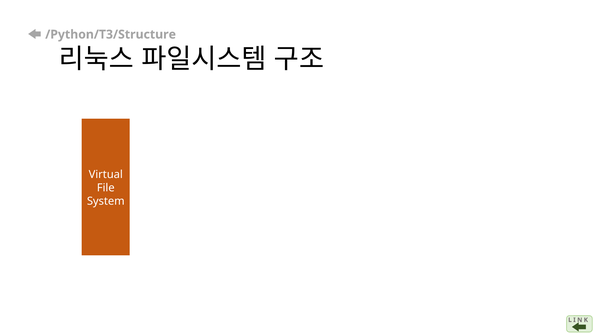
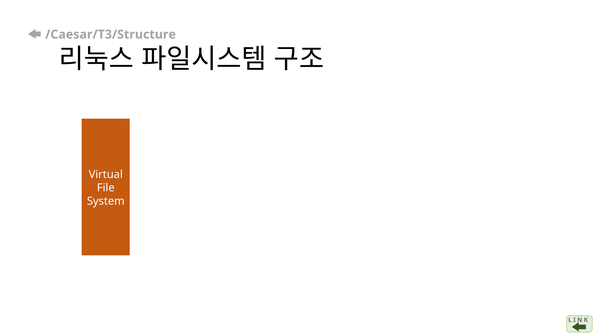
/Python/T3/Structure: /Python/T3/Structure -> /Caesar/T3/Structure (111, 35)
